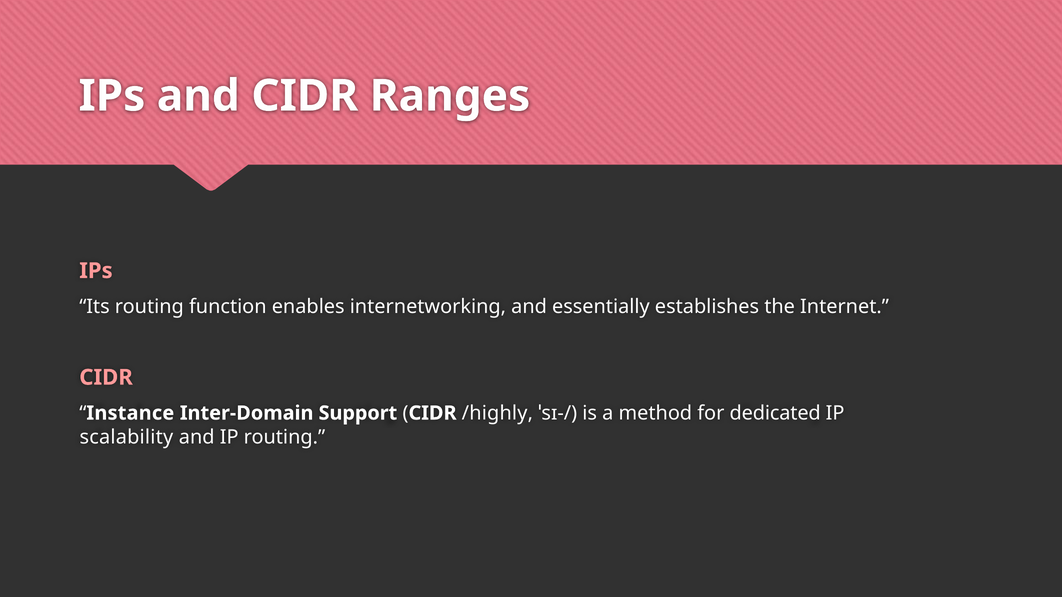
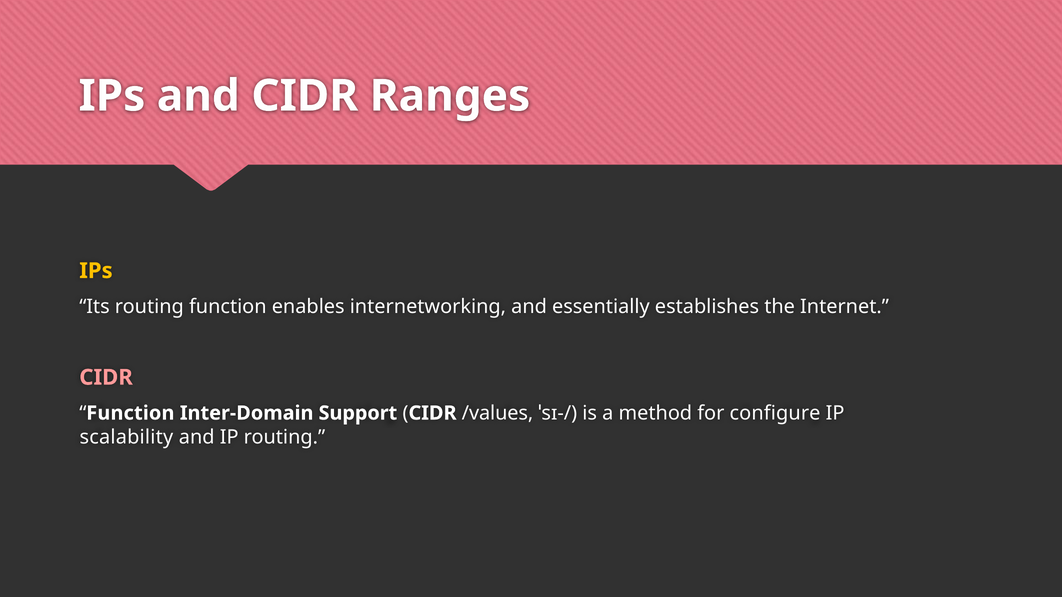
IPs colour: pink -> yellow (96, 271)
Instance: Instance -> Function (130, 413)
/highly: /highly -> /values (497, 413)
dedicated: dedicated -> configure (775, 413)
